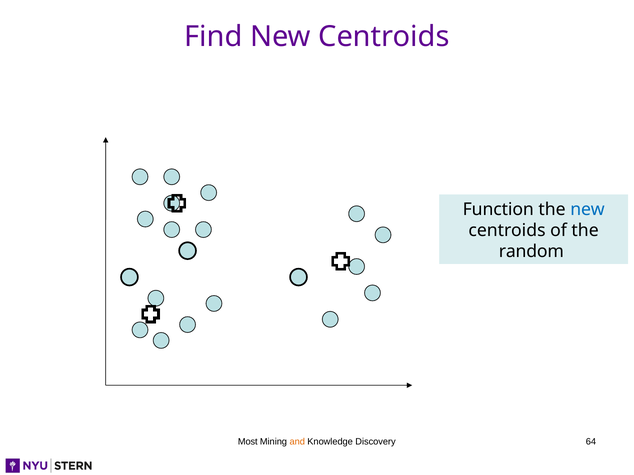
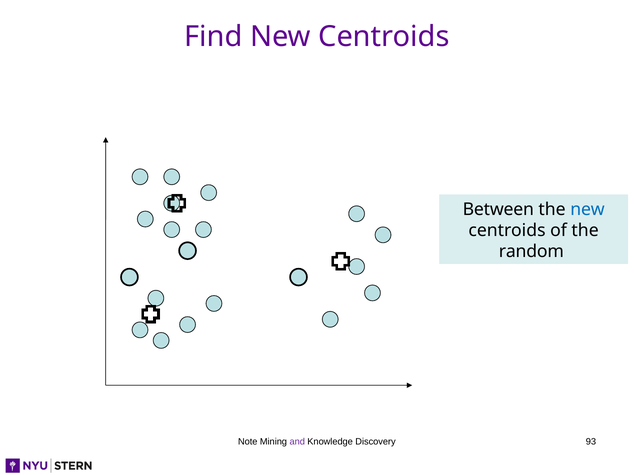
Function: Function -> Between (498, 210)
Most: Most -> Note (248, 442)
and colour: orange -> purple (297, 442)
64: 64 -> 93 (591, 442)
